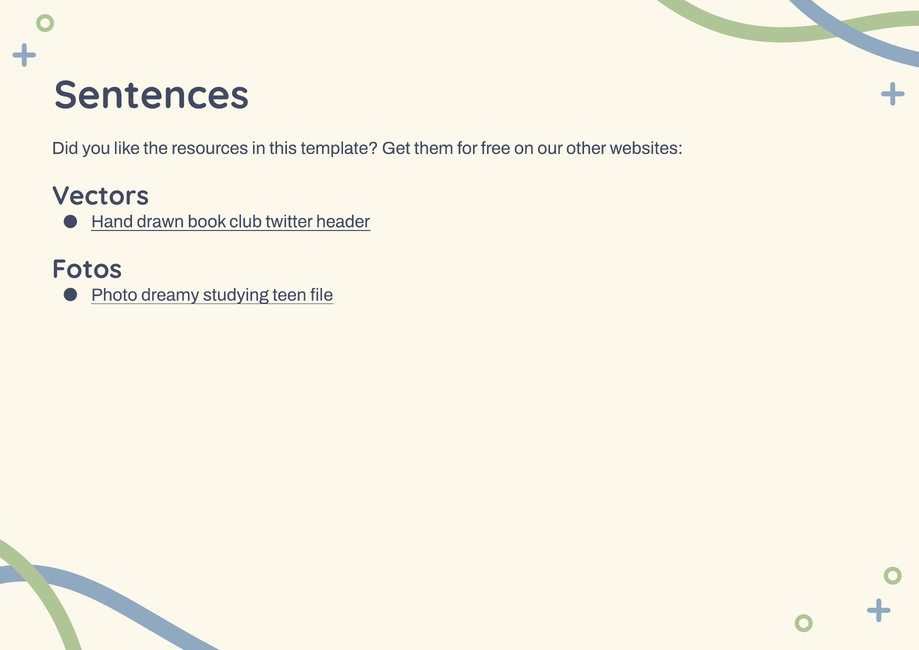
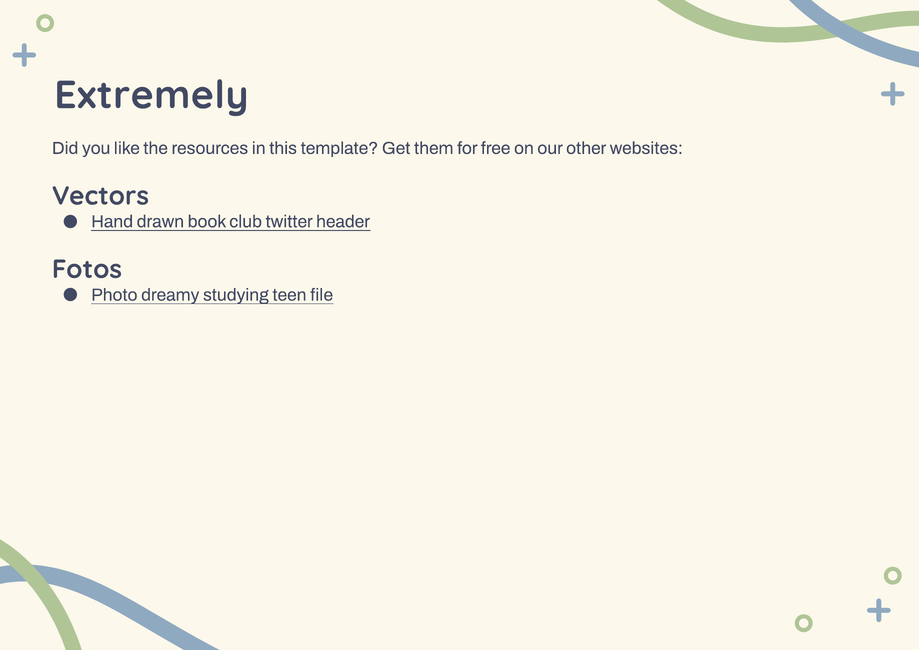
Sentences: Sentences -> Extremely (151, 95)
